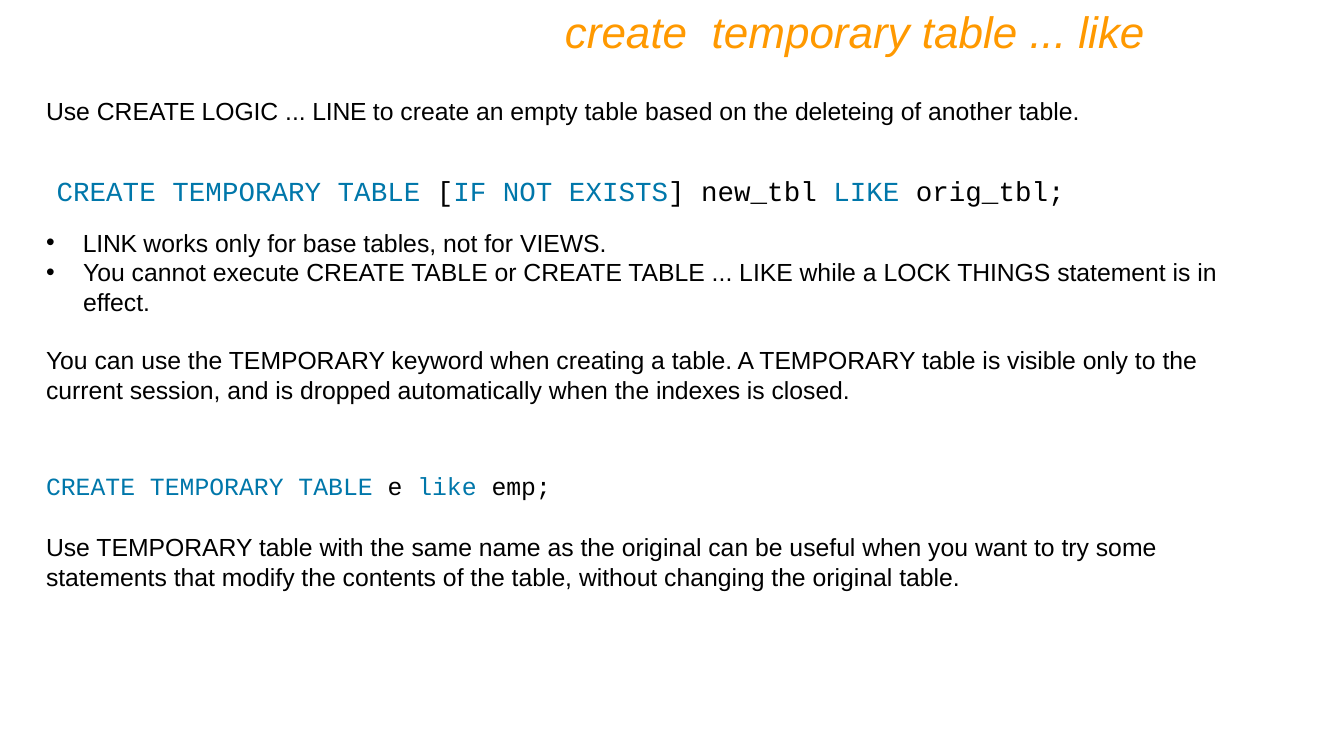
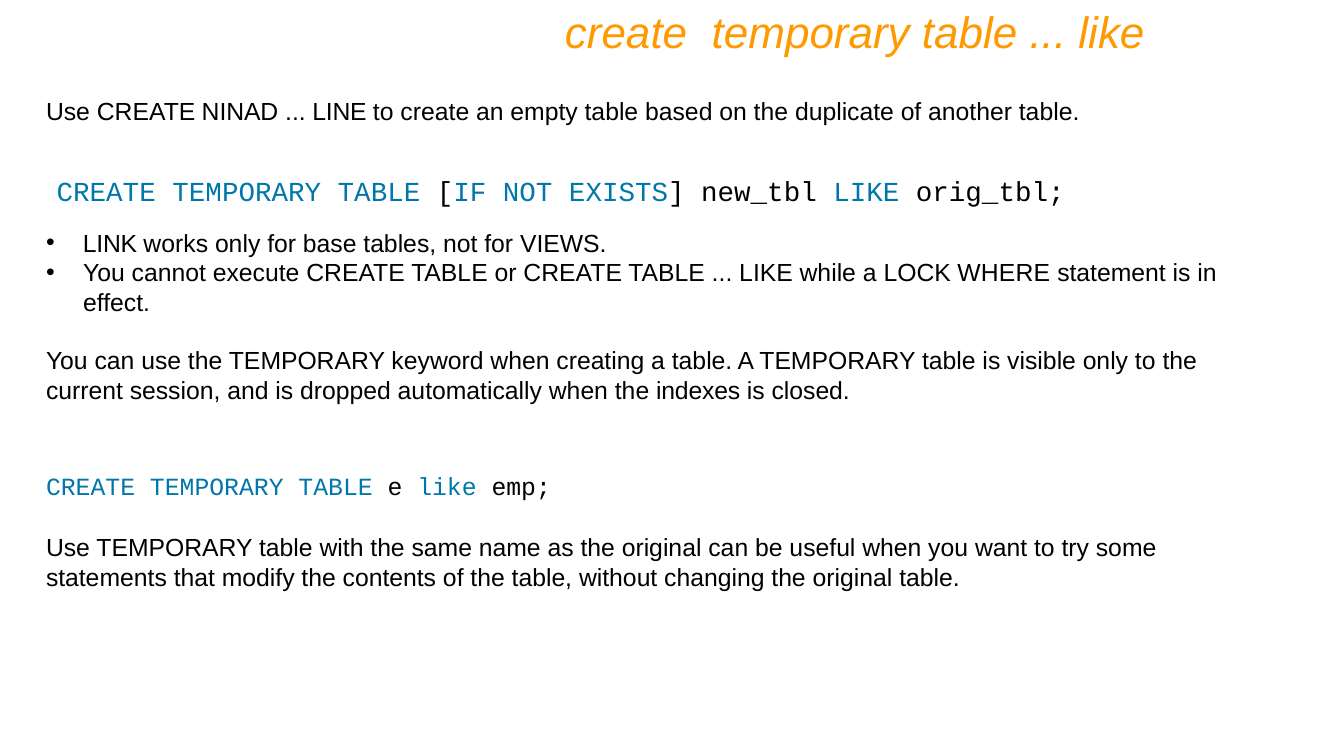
LOGIC: LOGIC -> NINAD (240, 112)
deleteing: deleteing -> duplicate (844, 112)
THINGS: THINGS -> WHERE (1004, 274)
